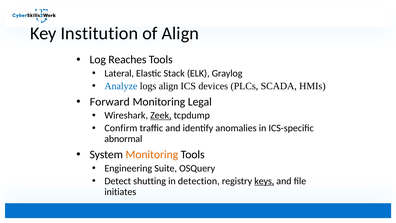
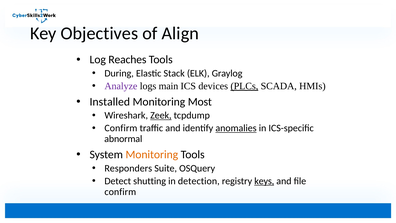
Institution: Institution -> Objectives (99, 33)
Lateral: Lateral -> During (119, 73)
Analyze colour: blue -> purple (121, 86)
logs align: align -> main (168, 86)
PLCs underline: none -> present (244, 86)
Forward: Forward -> Installed (110, 102)
Legal: Legal -> Most (200, 102)
anomalies underline: none -> present (236, 128)
Engineering: Engineering -> Responders (128, 168)
initiates: initiates -> confirm (120, 192)
